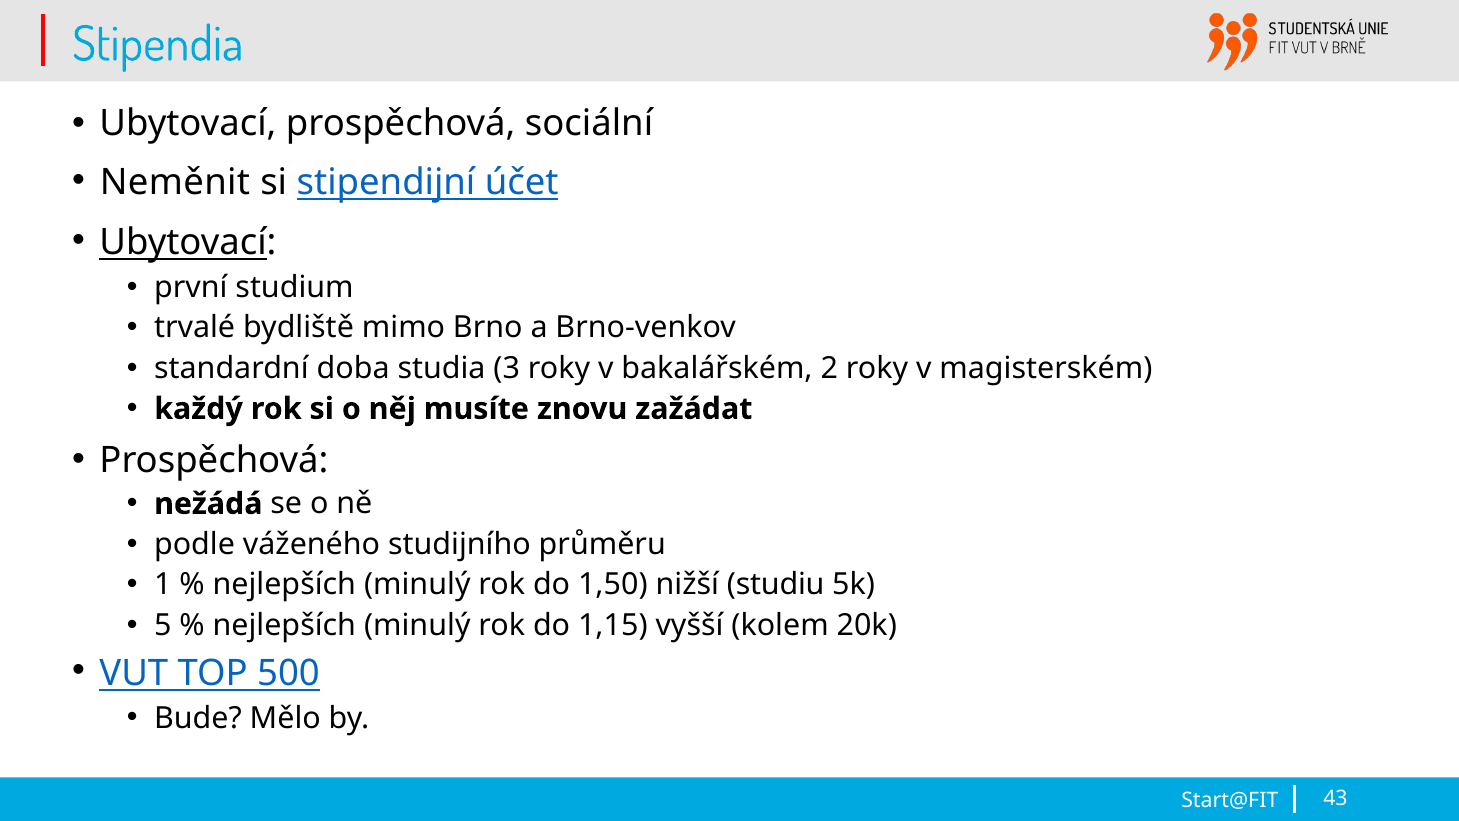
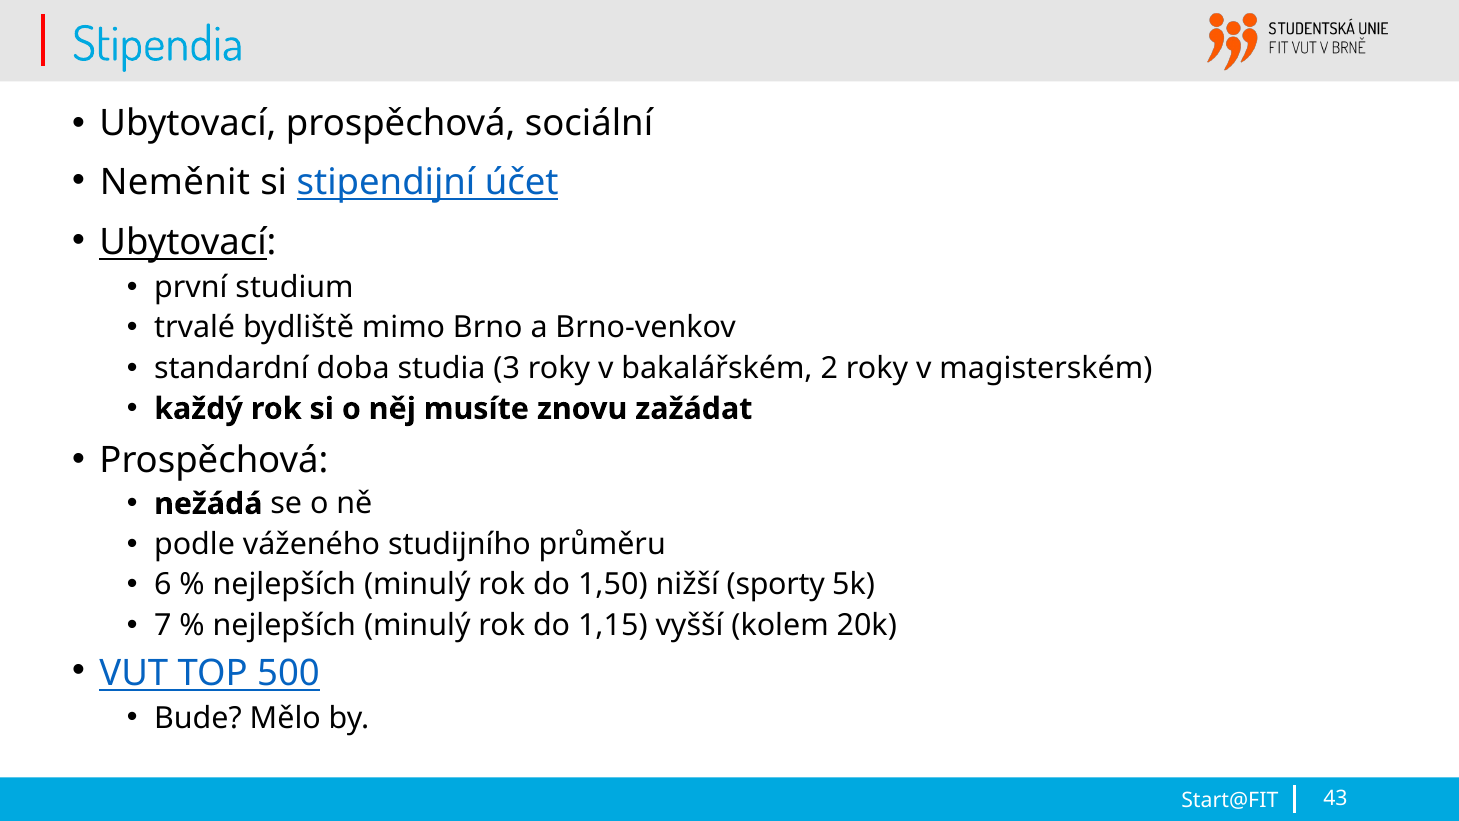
1: 1 -> 6 (163, 585)
studiu: studiu -> sporty (776, 585)
5: 5 -> 7 (163, 625)
